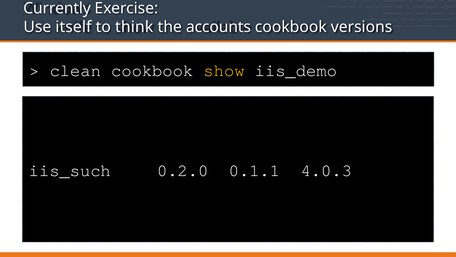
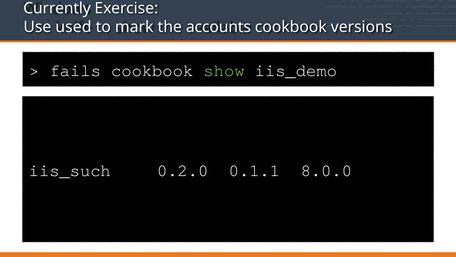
itself: itself -> used (73, 27)
think: think -> mark (134, 27)
clean: clean -> fails (75, 70)
show colour: yellow -> light green (224, 70)
4.0.3: 4.0.3 -> 8.0.0 (326, 170)
